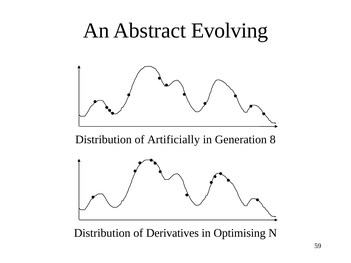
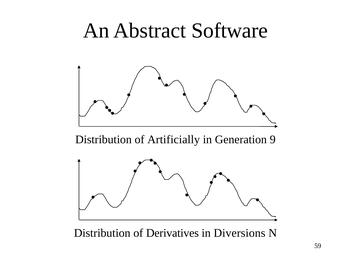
Evolving: Evolving -> Software (230, 31)
8: 8 -> 9 (273, 140)
Optimising: Optimising -> Diversions (240, 233)
